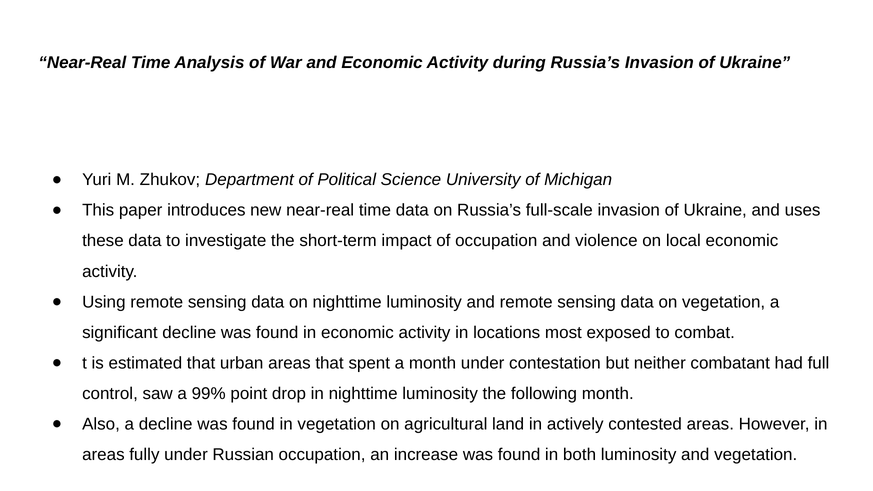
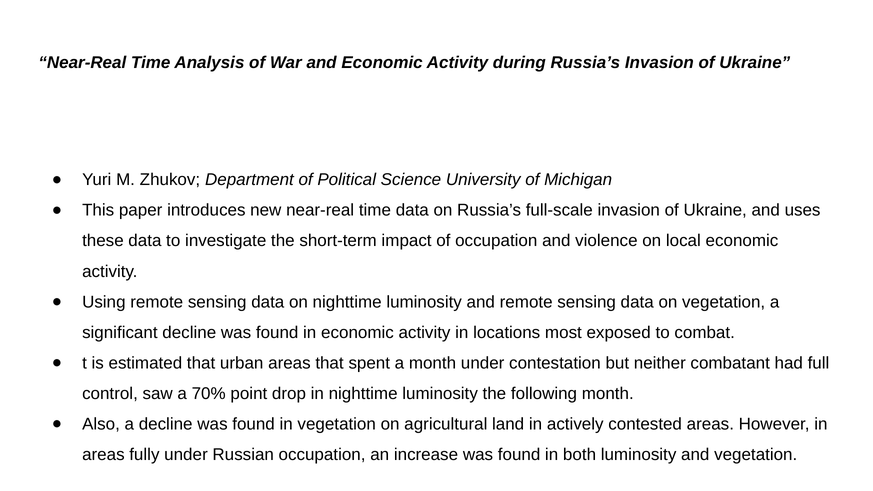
99%: 99% -> 70% (209, 394)
